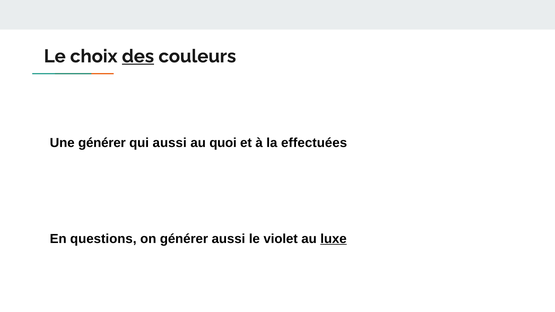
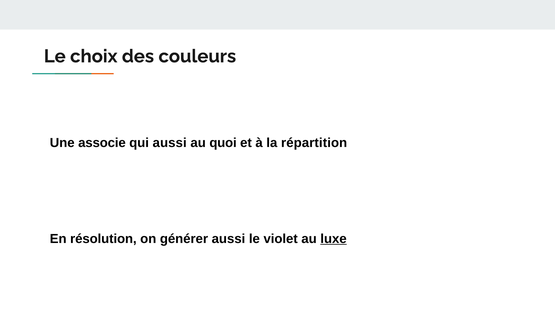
des underline: present -> none (138, 56)
Une générer: générer -> associe (102, 143)
effectuées: effectuées -> répartition (314, 143)
questions: questions -> résolution (103, 239)
